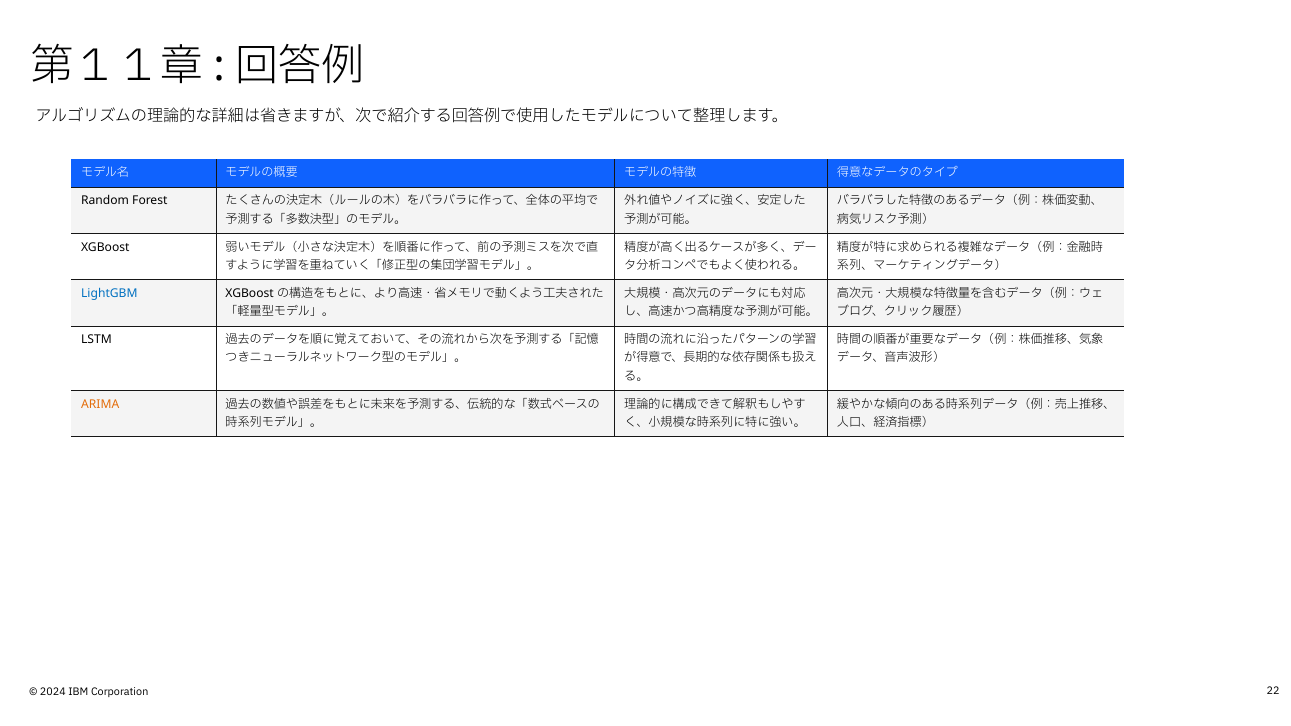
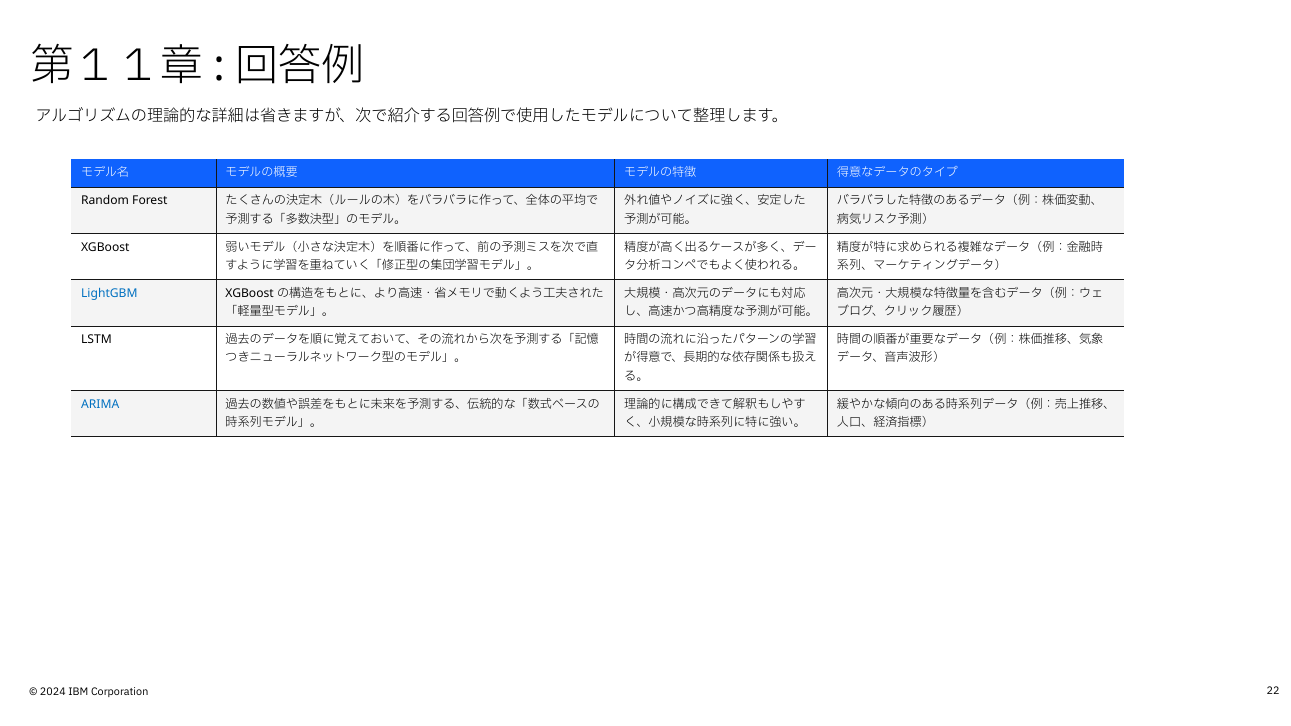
ARIMA colour: orange -> blue (100, 404)
